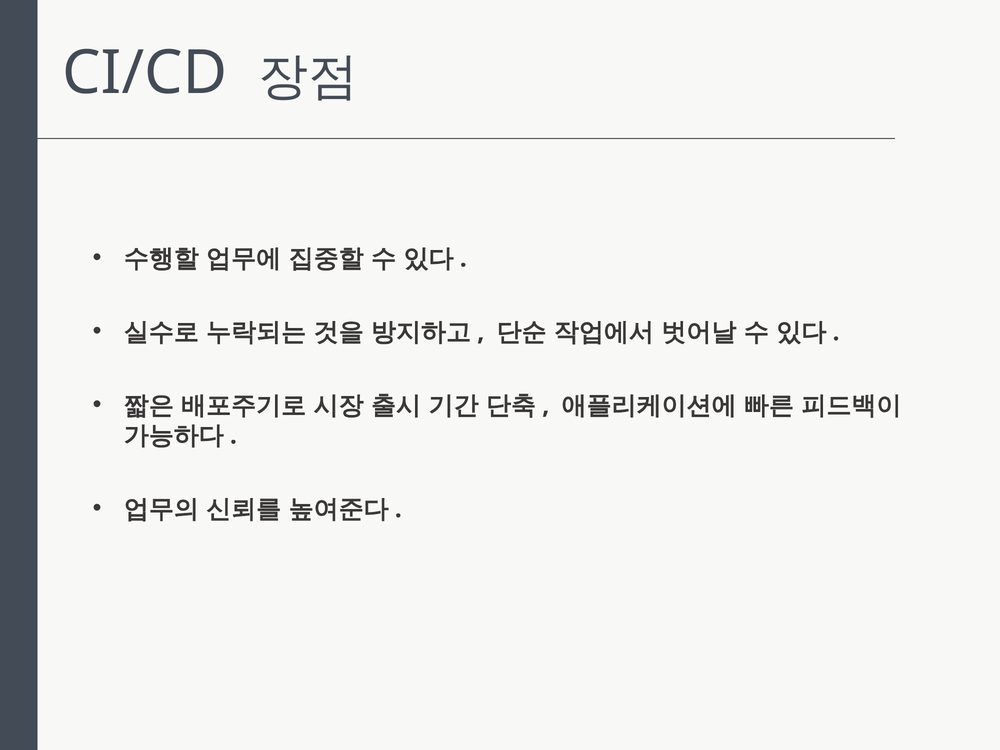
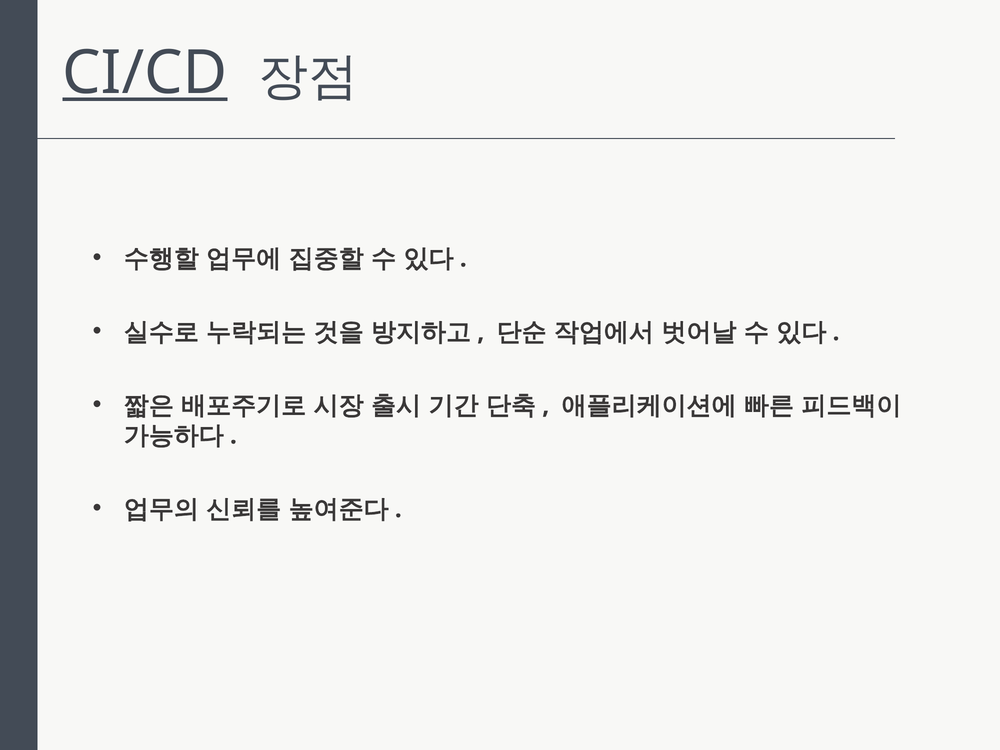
CI/CD underline: none -> present (145, 73)
